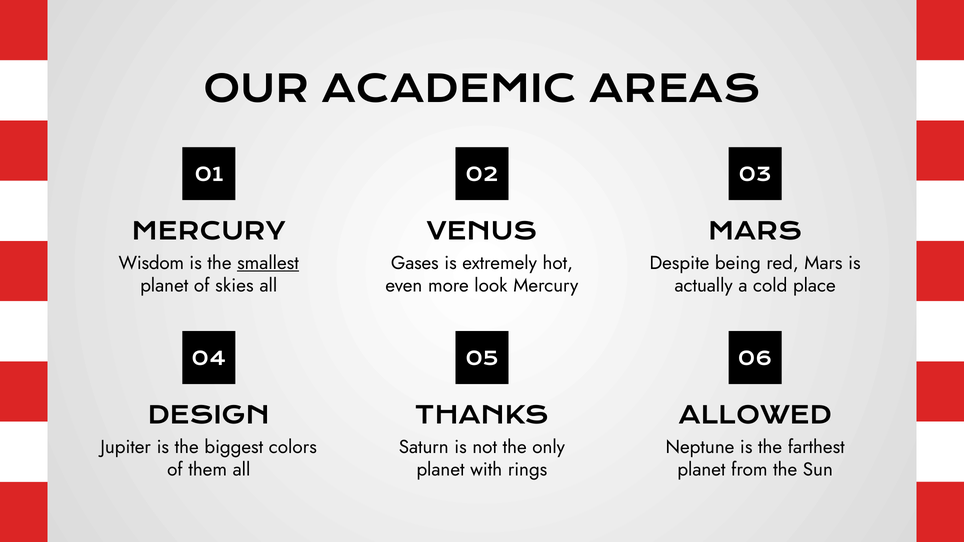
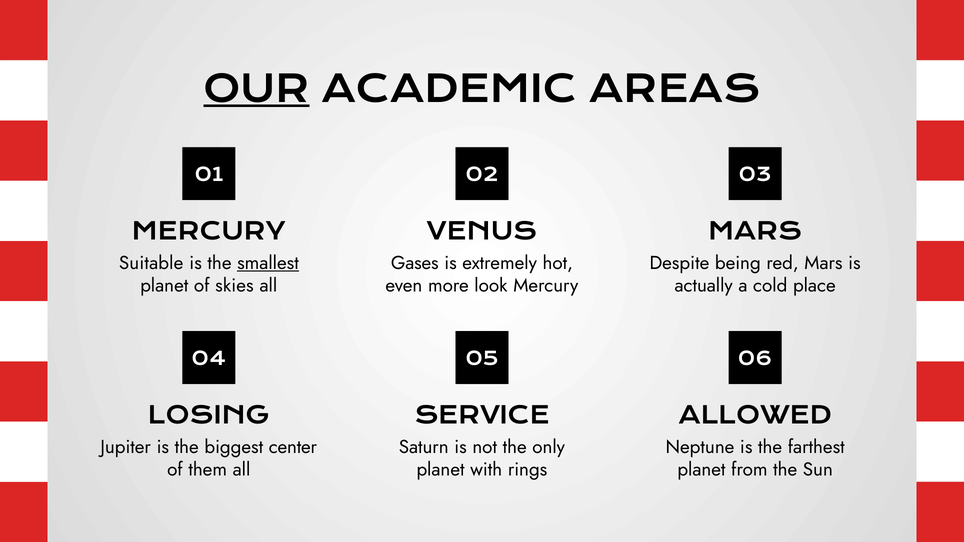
OUR underline: none -> present (256, 90)
Wisdom: Wisdom -> Suitable (151, 263)
DESIGN: DESIGN -> LOSING (209, 416)
THANKS: THANKS -> SERVICE (482, 416)
colors: colors -> center (293, 447)
